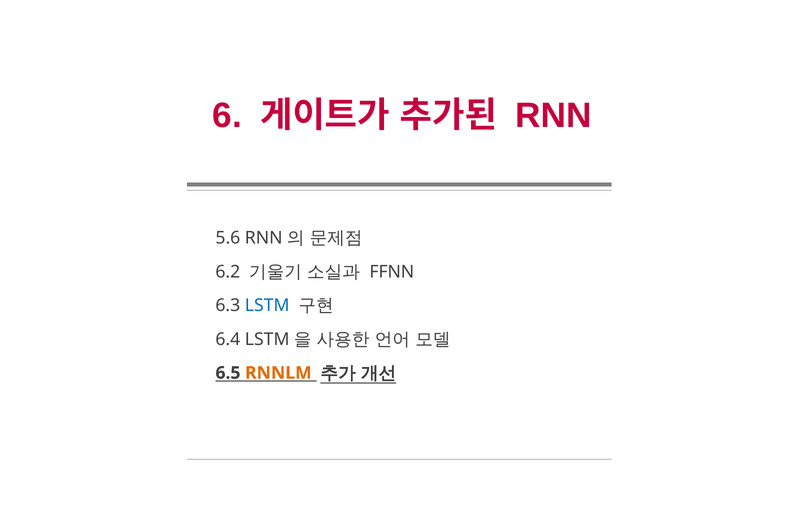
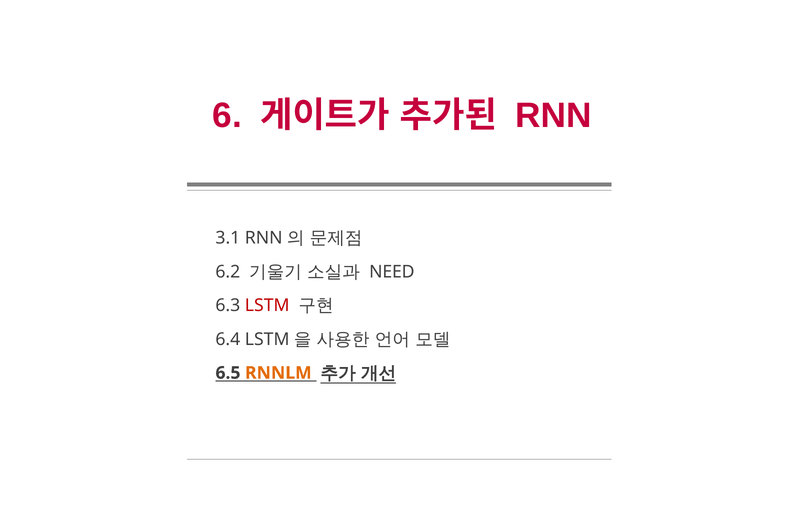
5.6: 5.6 -> 3.1 (228, 238)
FFNN: FFNN -> NEED (392, 272)
LSTM colour: blue -> red (267, 305)
